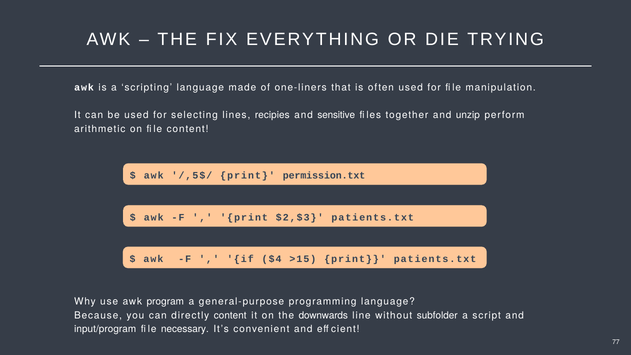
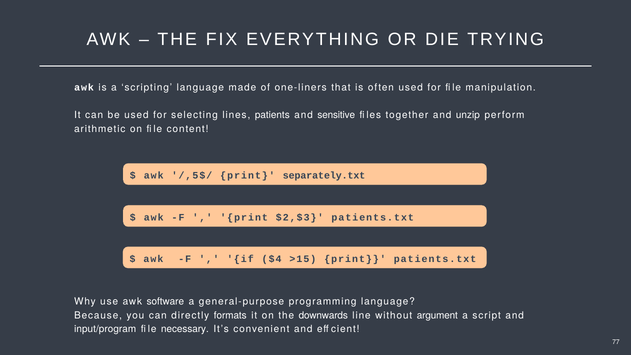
recipies: recipies -> patients (272, 115)
permission.txt: permission.txt -> separately.txt (324, 176)
program: program -> software (165, 302)
directly content: content -> formats (230, 315)
subfolder: subfolder -> argument (437, 315)
